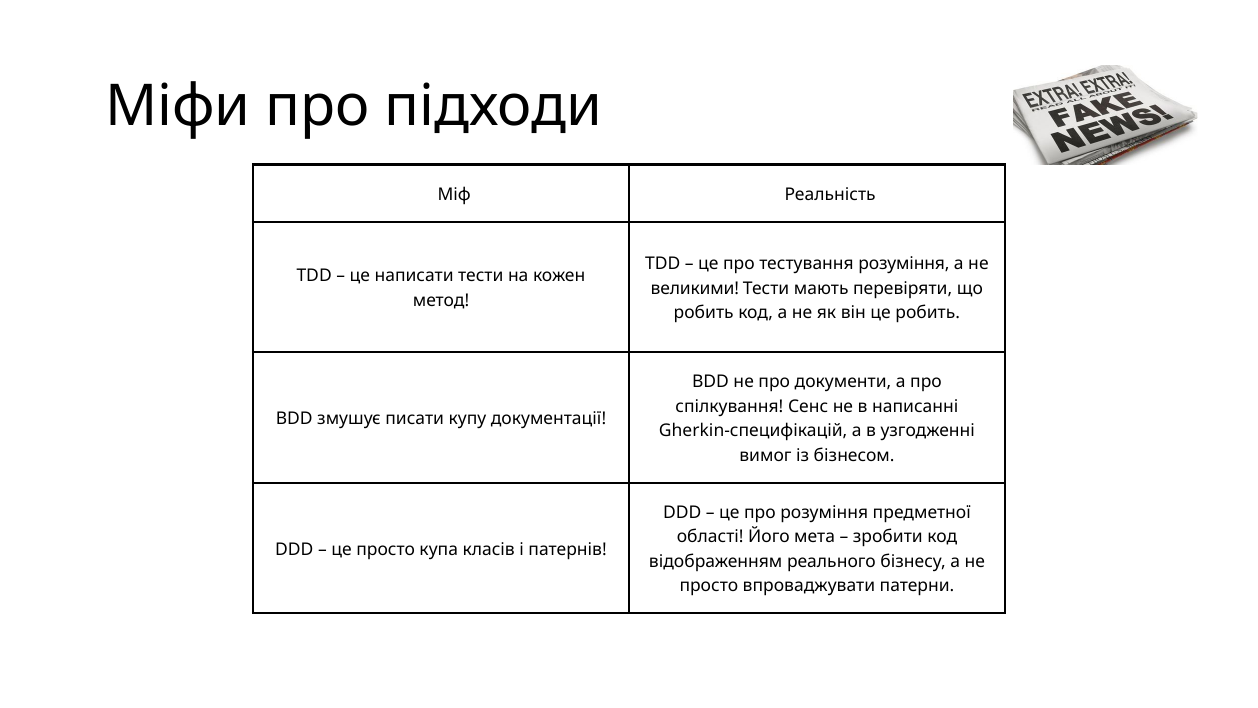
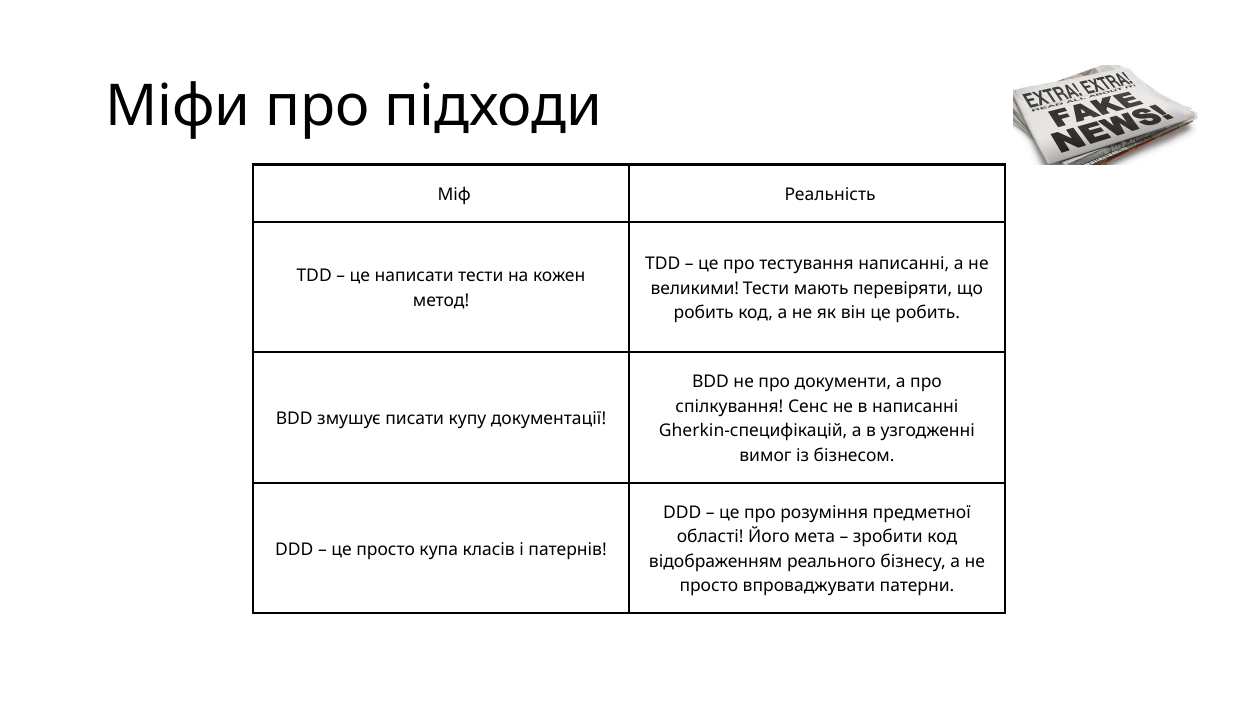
тестування розуміння: розуміння -> написанні (904, 264)
